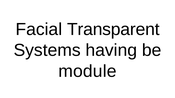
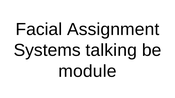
Transparent: Transparent -> Assignment (113, 29)
having: having -> talking (111, 50)
